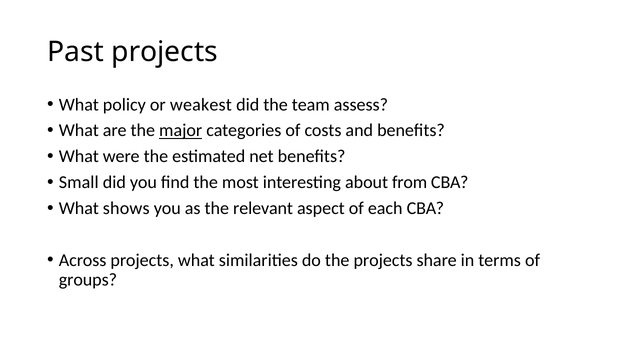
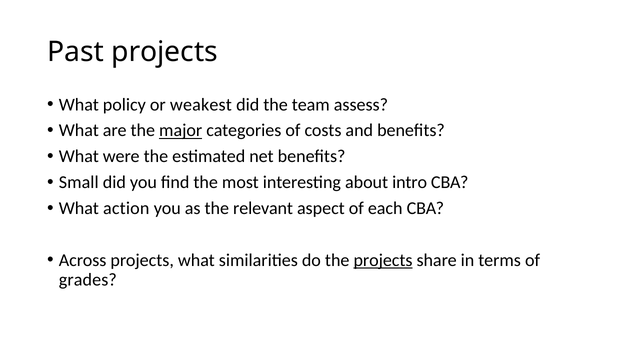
from: from -> intro (410, 183)
shows: shows -> action (126, 208)
projects underline: none -> present (383, 260)
groups: groups -> grades (88, 280)
